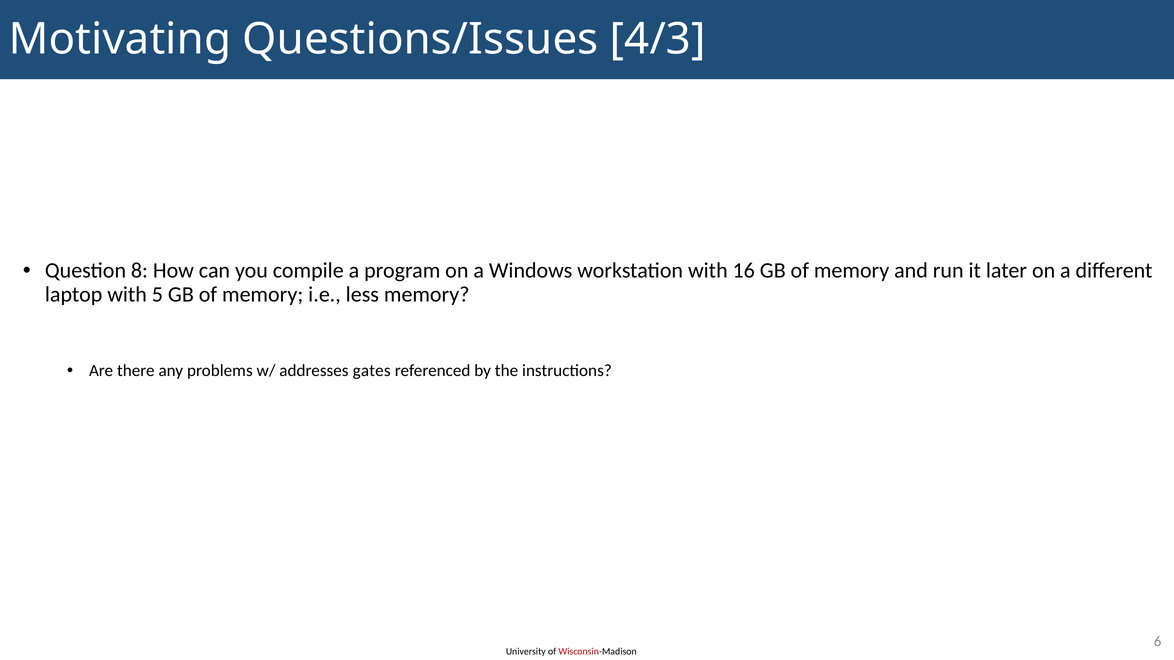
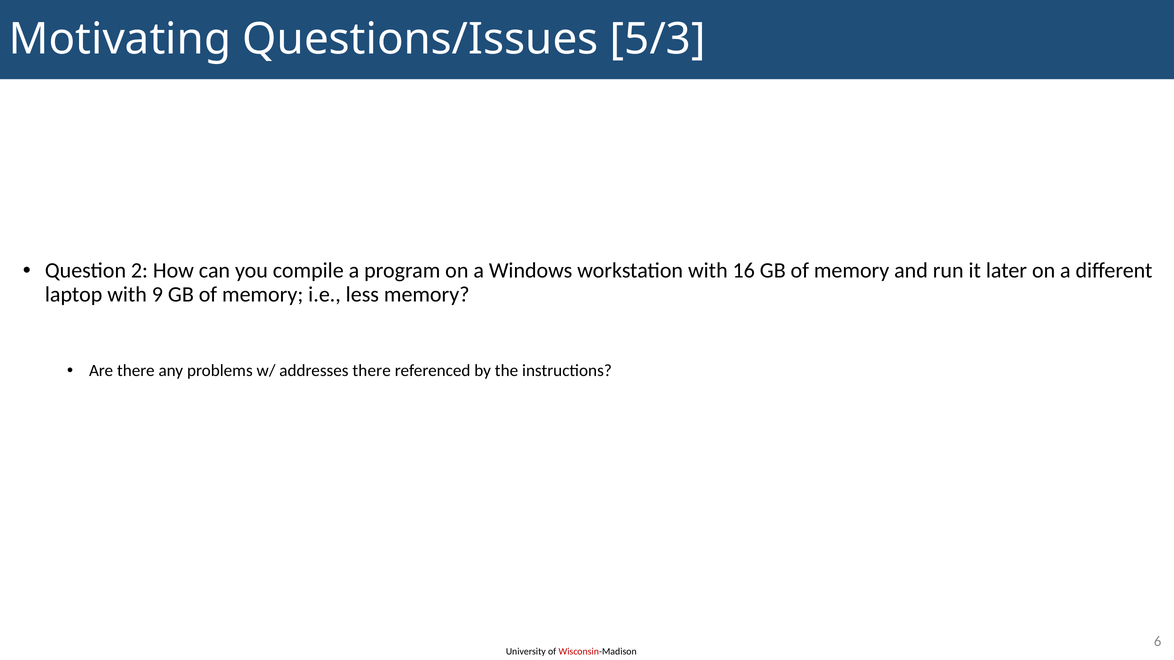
4/3: 4/3 -> 5/3 (658, 39)
8: 8 -> 2 (139, 271)
5: 5 -> 9 (157, 295)
addresses gates: gates -> there (372, 371)
